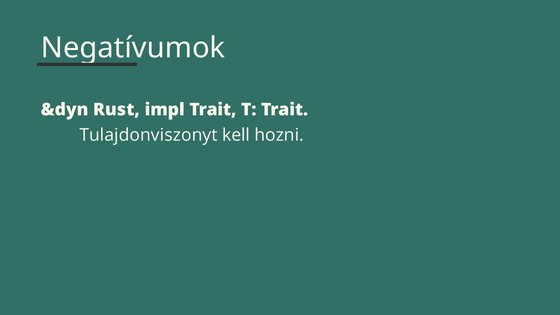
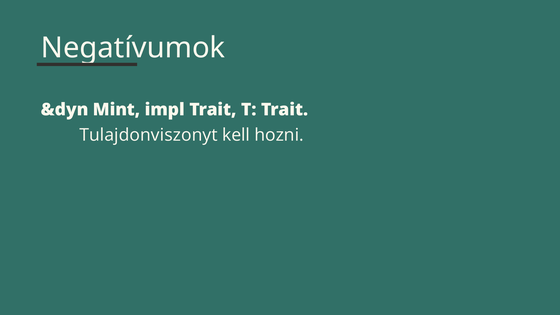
Rust: Rust -> Mint (117, 110)
